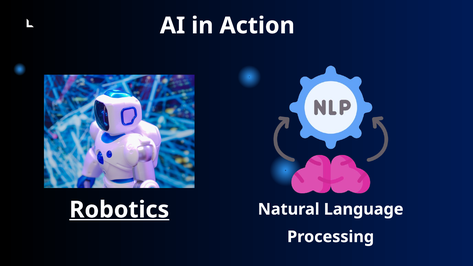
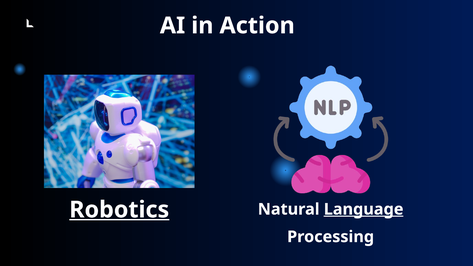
Language underline: none -> present (364, 209)
